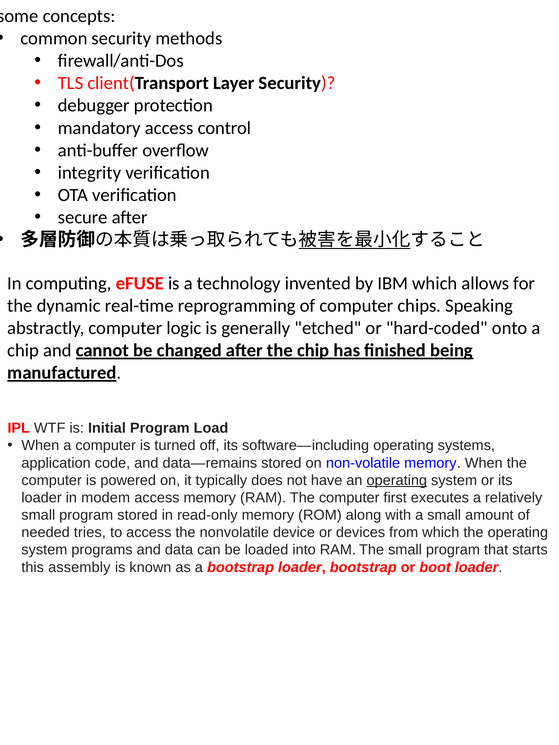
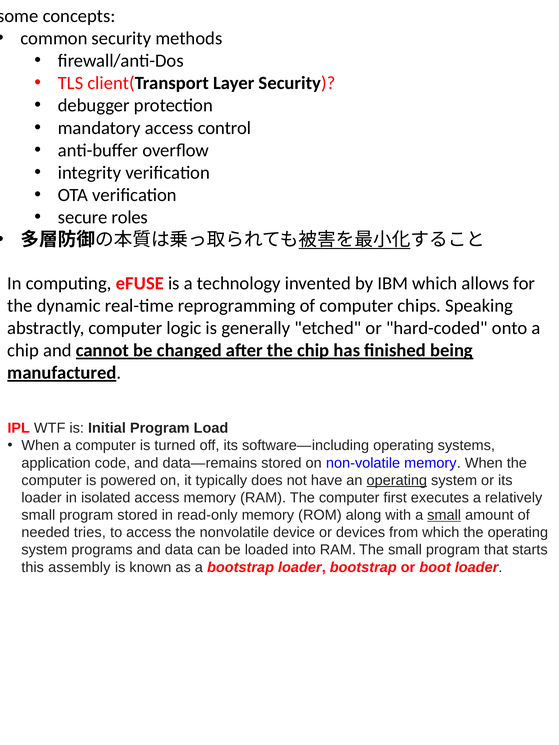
secure after: after -> roles (130, 217)
modem: modem -> isolated (106, 498)
small underline: none -> present (444, 515)
